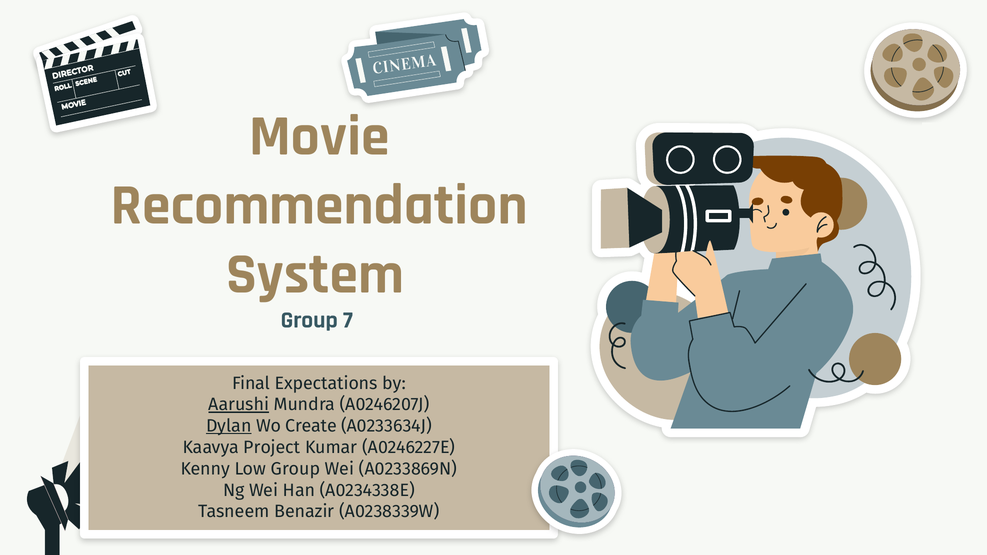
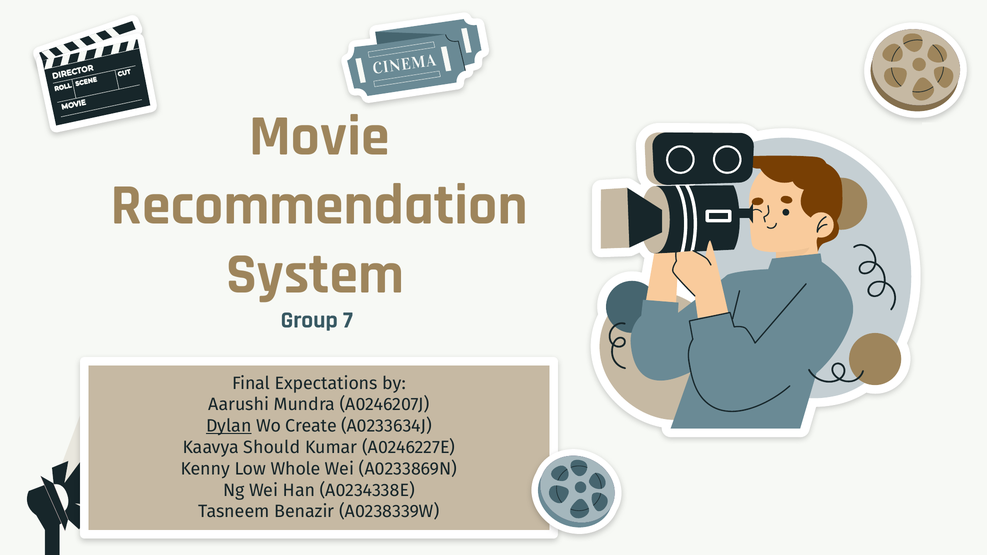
Aarushi underline: present -> none (239, 405)
Project: Project -> Should (272, 448)
Low Group: Group -> Whole (296, 469)
